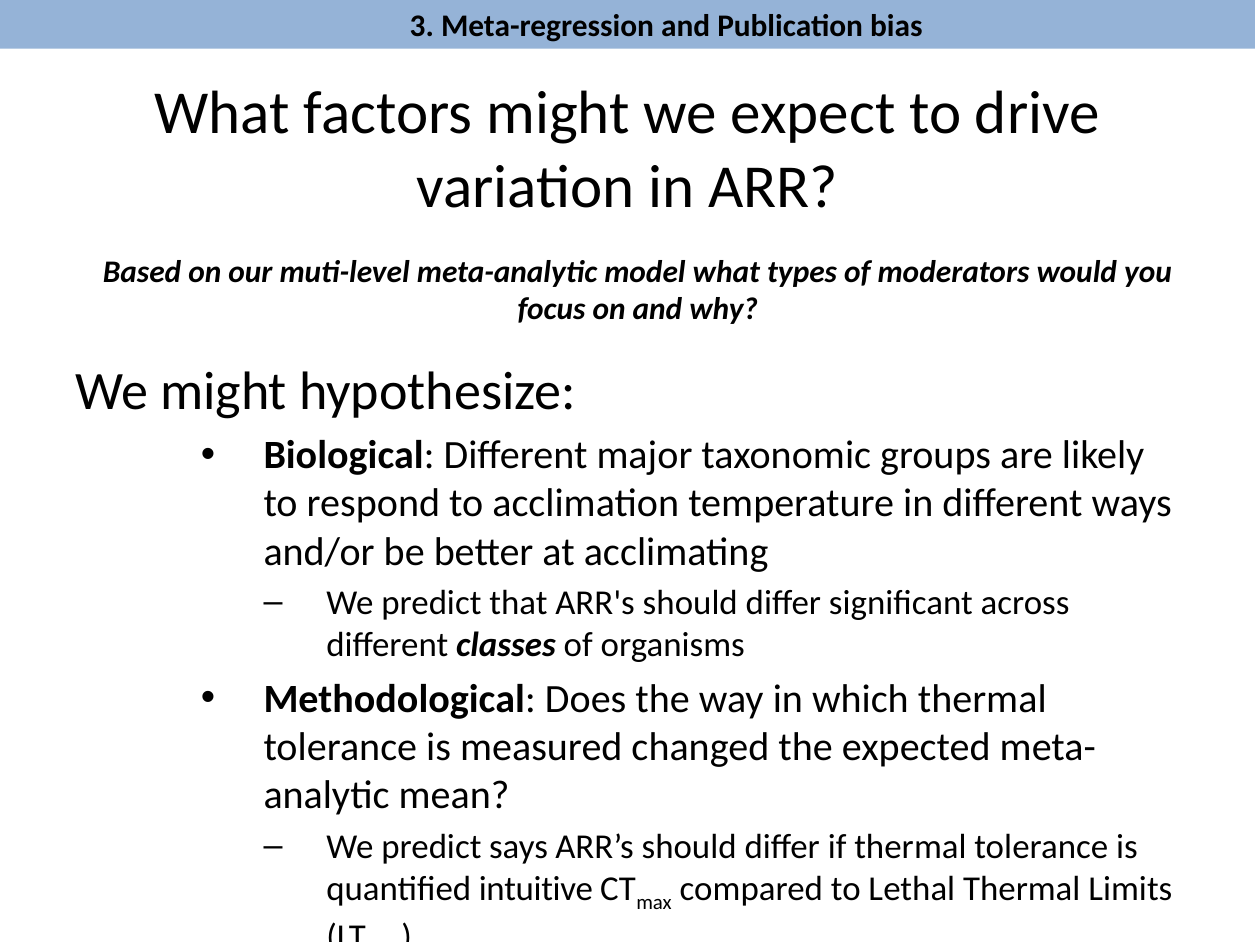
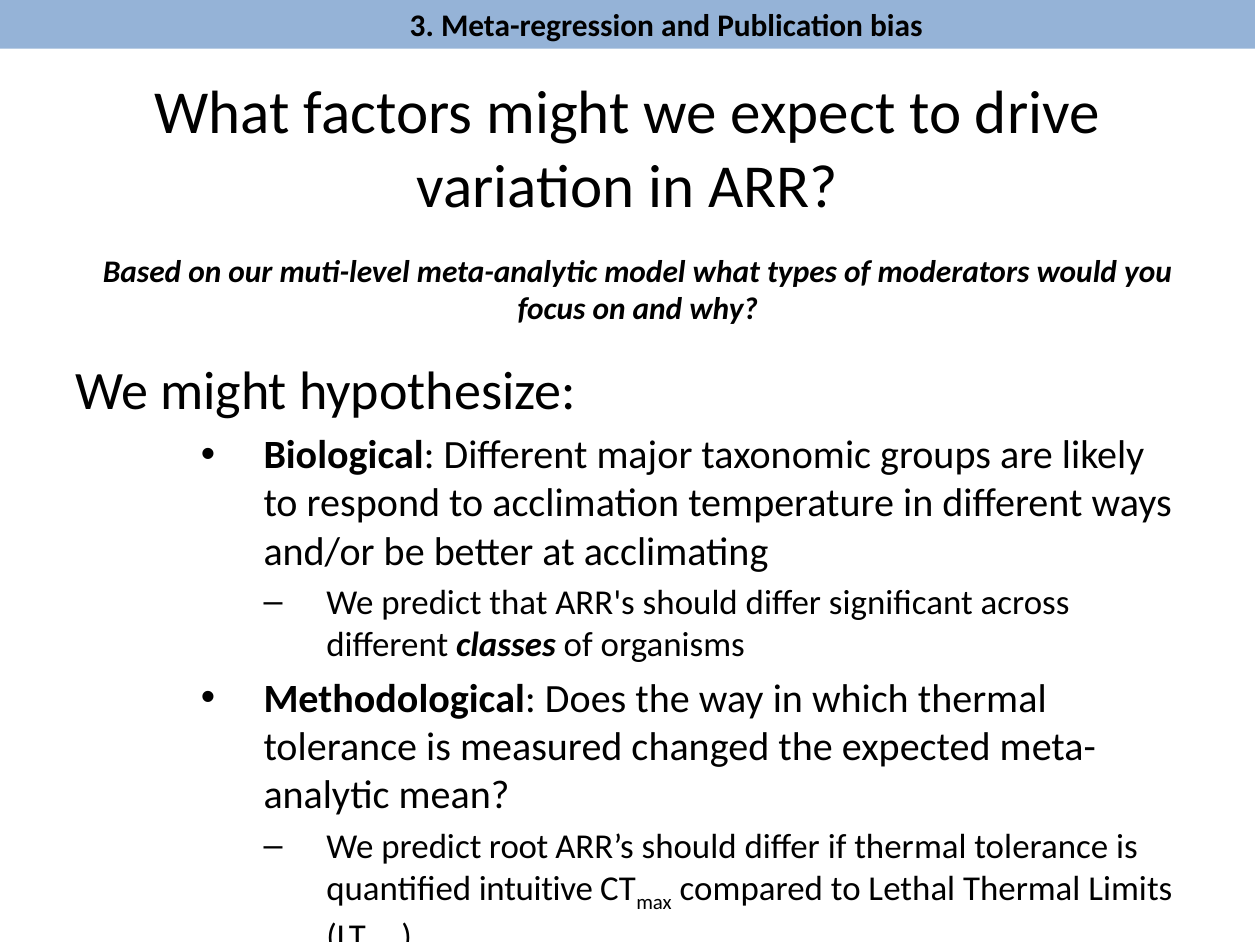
says: says -> root (519, 846)
